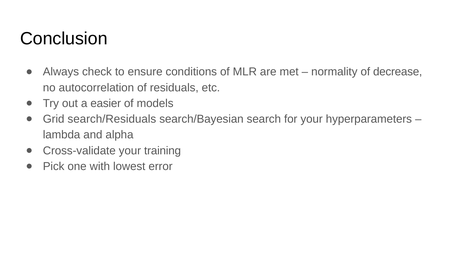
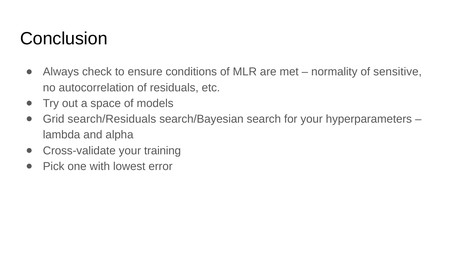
decrease: decrease -> sensitive (398, 72)
easier: easier -> space (106, 103)
